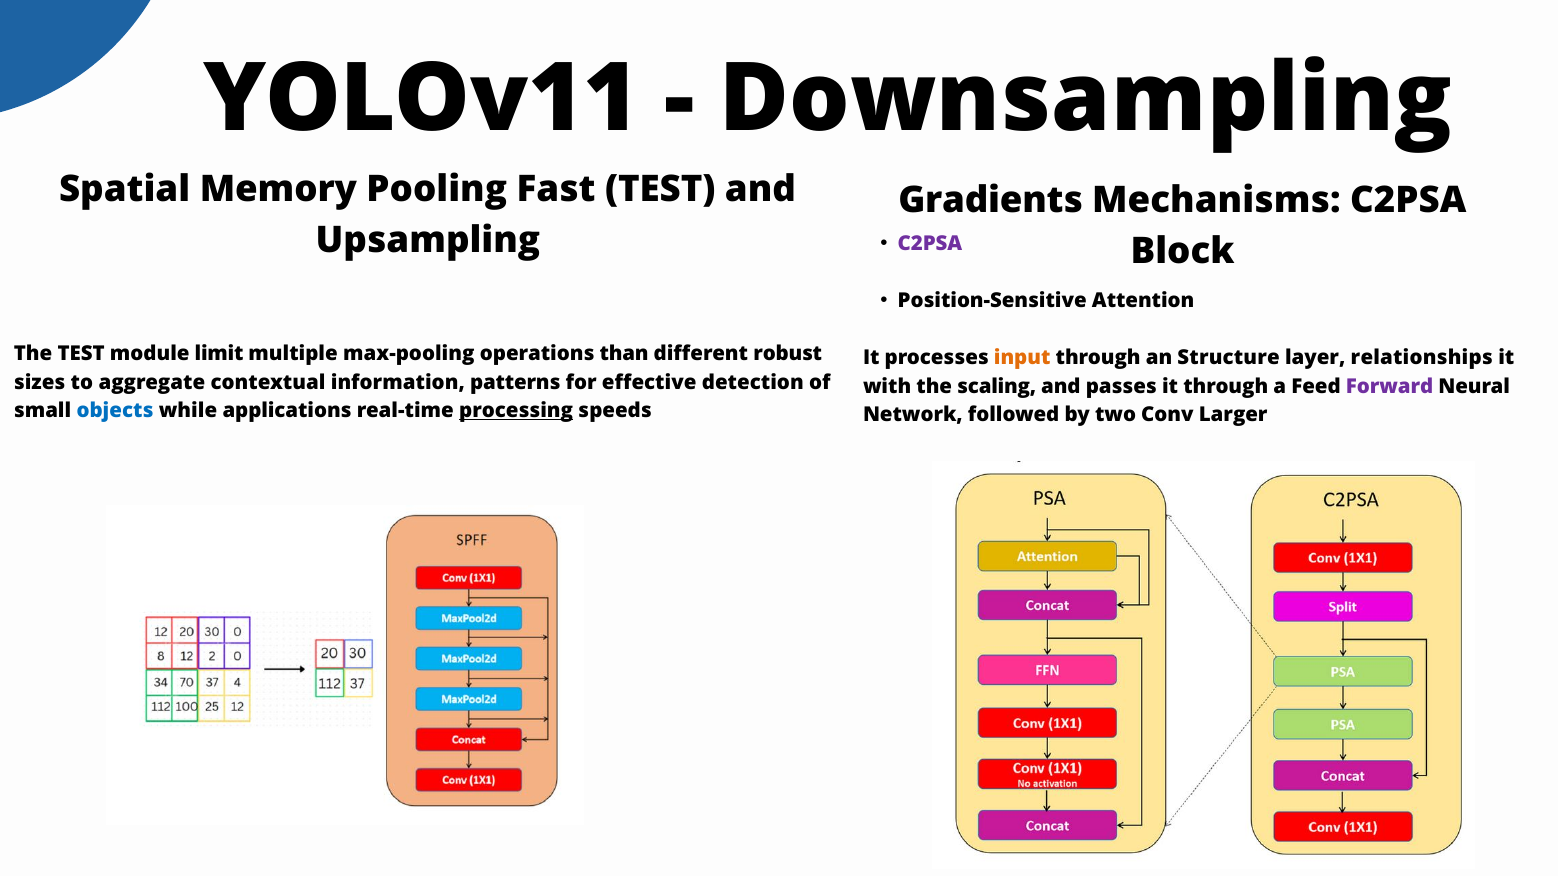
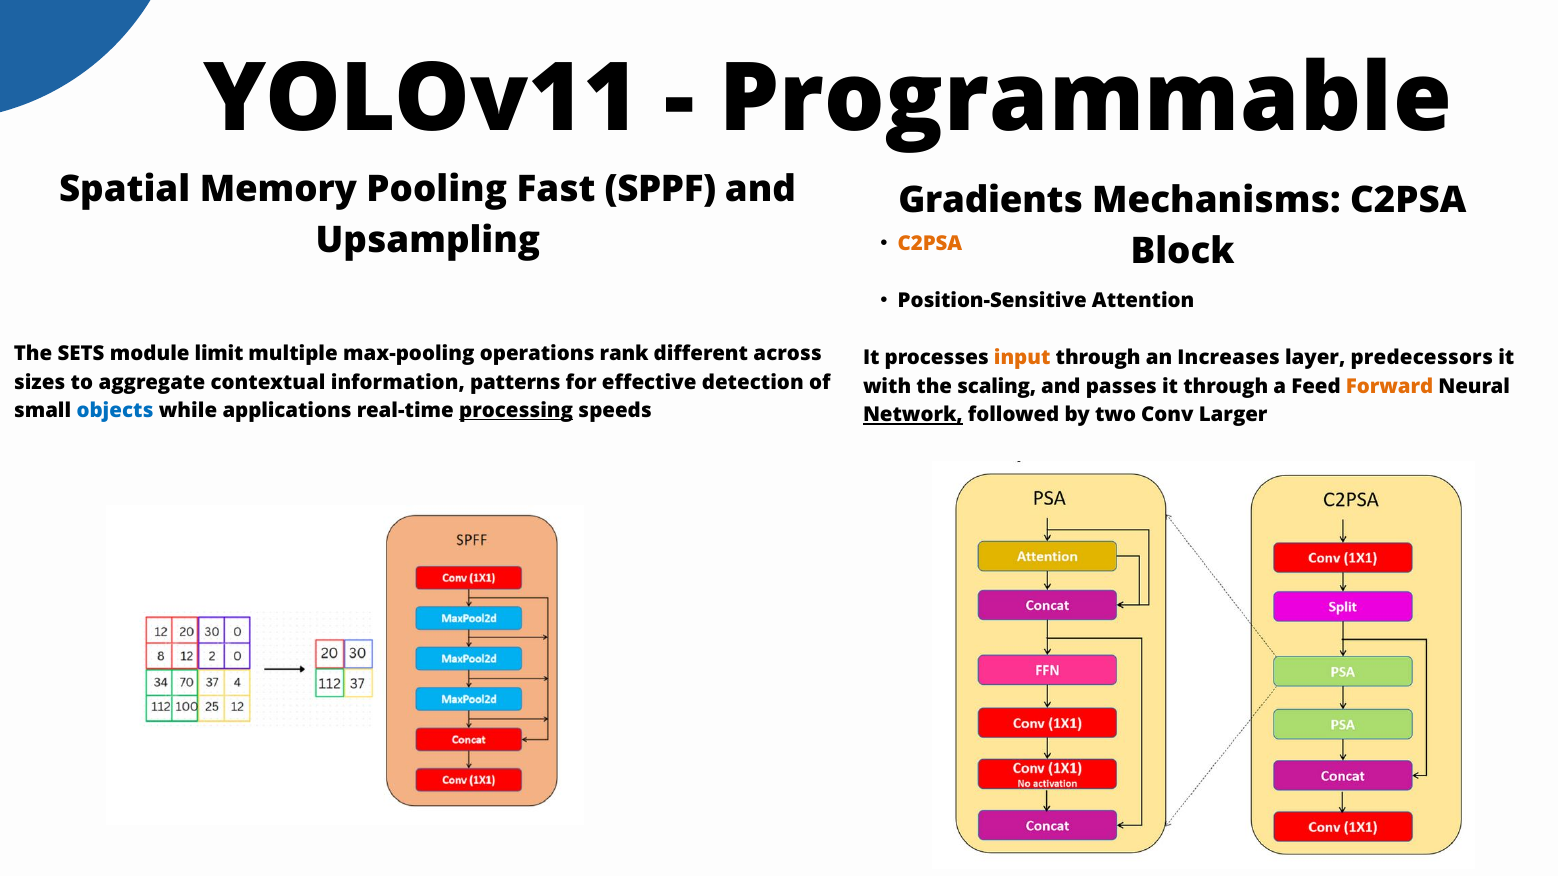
Downsampling: Downsampling -> Programmable (1086, 99)
Fast TEST: TEST -> SPPF (660, 189)
C2PSA colour: purple -> orange (930, 244)
The TEST: TEST -> SETS (81, 354)
than: than -> rank (624, 354)
robust: robust -> across (788, 354)
Structure: Structure -> Increases (1229, 358)
relationships: relationships -> predecessors (1422, 358)
Forward colour: purple -> orange (1390, 387)
Network underline: none -> present (913, 415)
